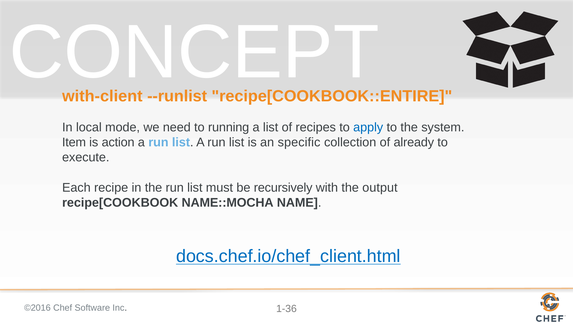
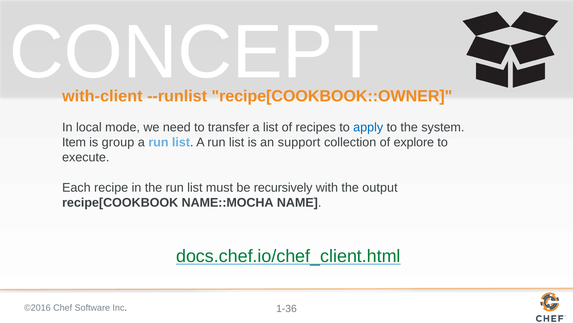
recipe[COOKBOOK::ENTIRE: recipe[COOKBOOK::ENTIRE -> recipe[COOKBOOK::OWNER (332, 96)
running: running -> transfer (229, 127)
action: action -> group (118, 142)
specific: specific -> support (299, 142)
already: already -> explore (414, 142)
docs.chef.io/chef_client.html colour: blue -> green (288, 256)
